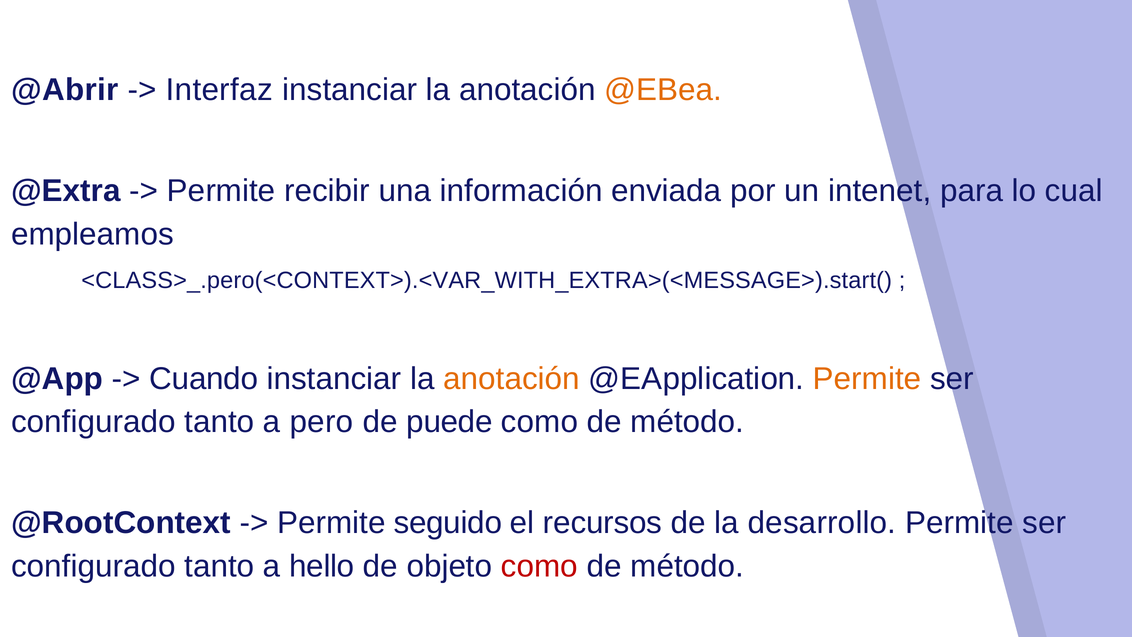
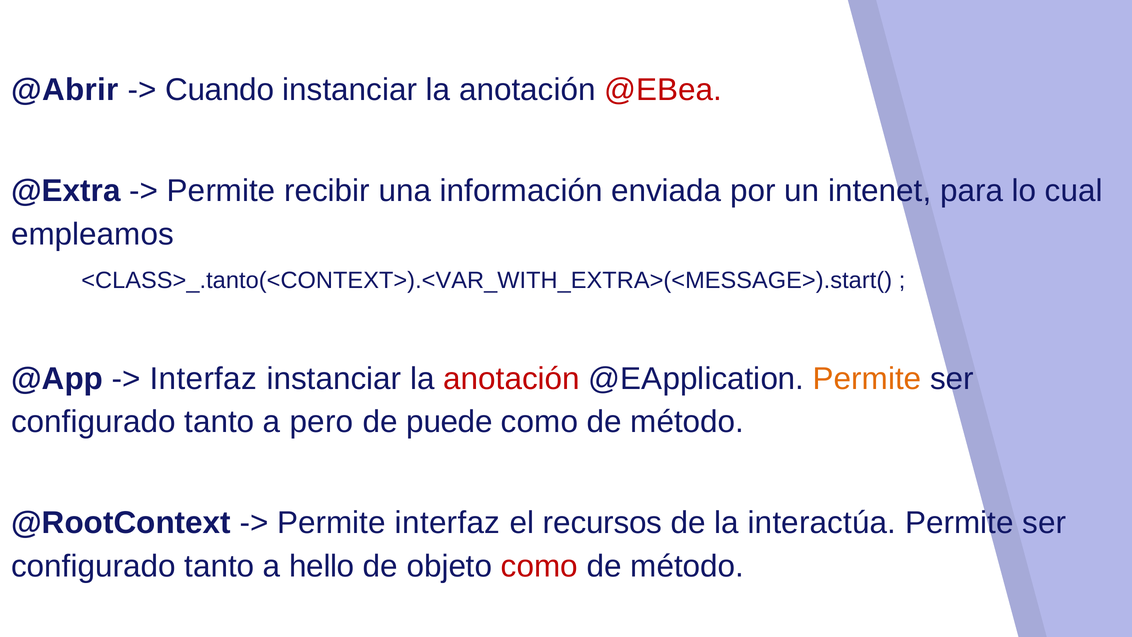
Interfaz: Interfaz -> Cuando (220, 90)
@EBea colour: orange -> red (663, 90)
<CLASS>_.pero(<CONTEXT>).<VAR_WITH_EXTRA>(<MESSAGE>).start(: <CLASS>_.pero(<CONTEXT>).<VAR_WITH_EXTRA>(<MESSAGE>).start( -> <CLASS>_.tanto(<CONTEXT>).<VAR_WITH_EXTRA>(<MESSAGE>).start( (487, 280)
Cuando: Cuando -> Interfaz (203, 379)
anotación colour: orange -> red (512, 379)
Permite seguido: seguido -> interfaz (448, 523)
desarrollo: desarrollo -> interactúa (822, 523)
